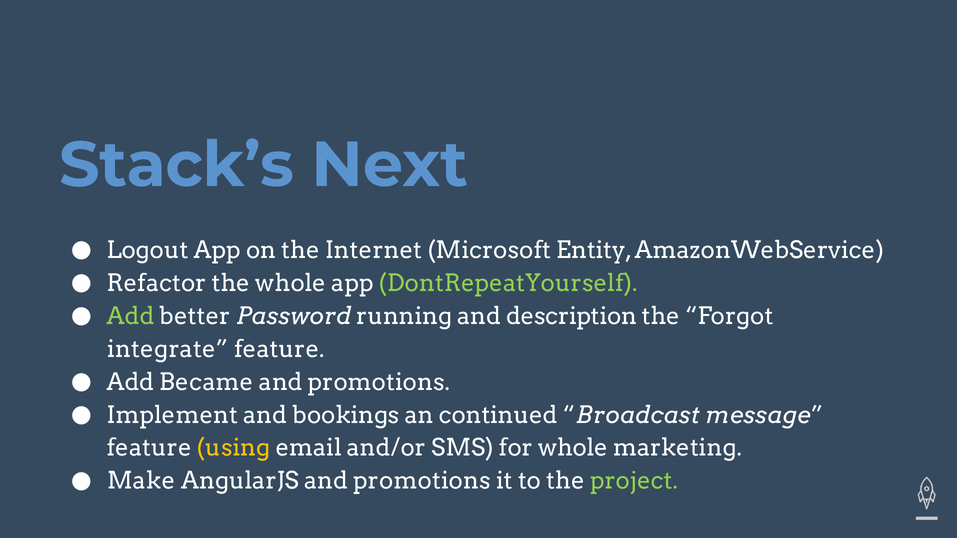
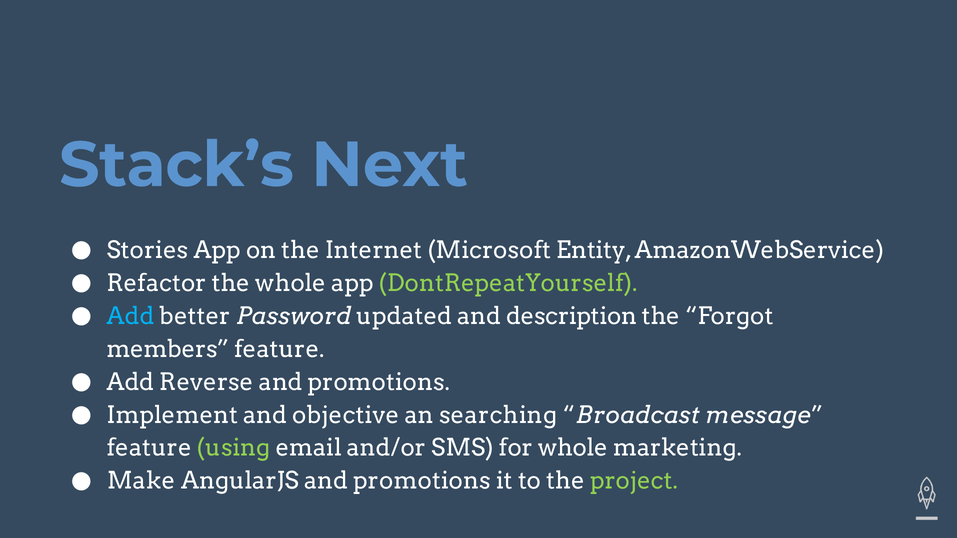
Logout: Logout -> Stories (148, 250)
Add colour: light green -> light blue (131, 316)
running: running -> updated (404, 316)
integrate: integrate -> members (168, 349)
Became: Became -> Reverse (207, 382)
bookings: bookings -> objective (346, 415)
continued: continued -> searching (498, 415)
using colour: yellow -> light green (234, 448)
